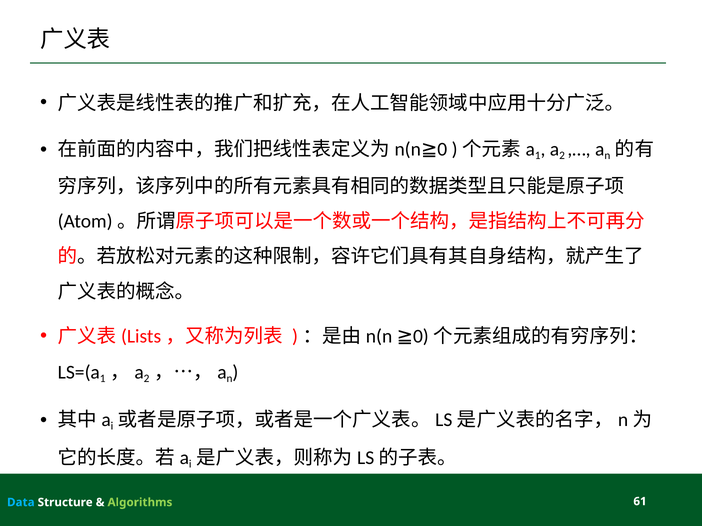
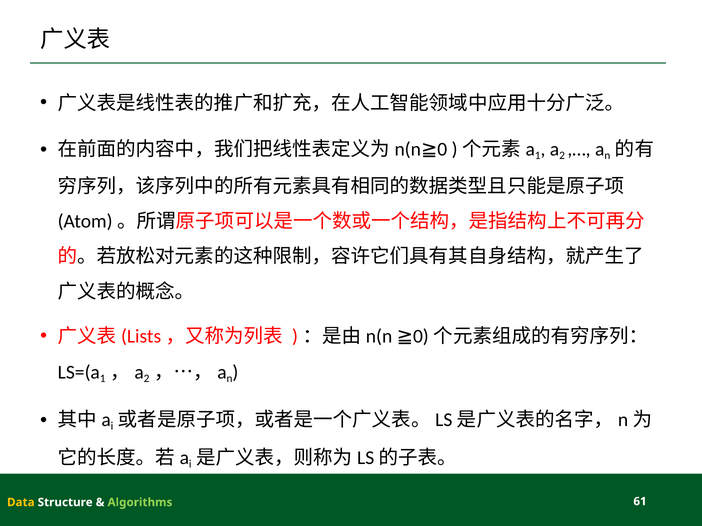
Data colour: light blue -> yellow (21, 503)
